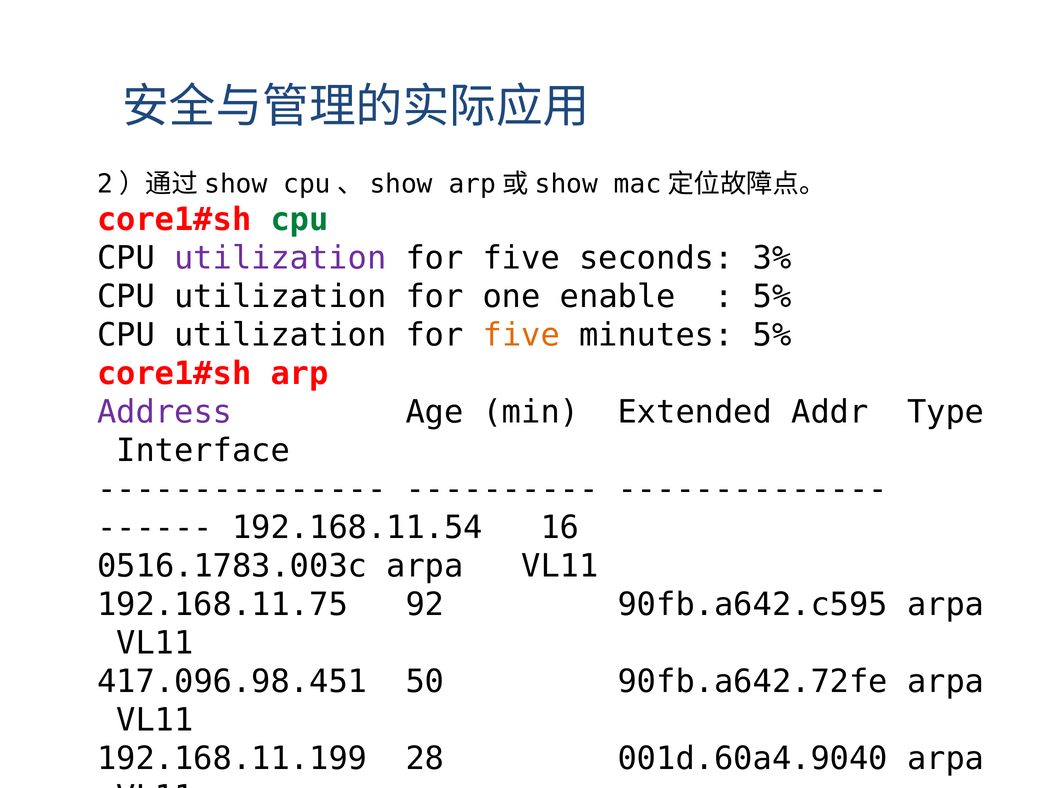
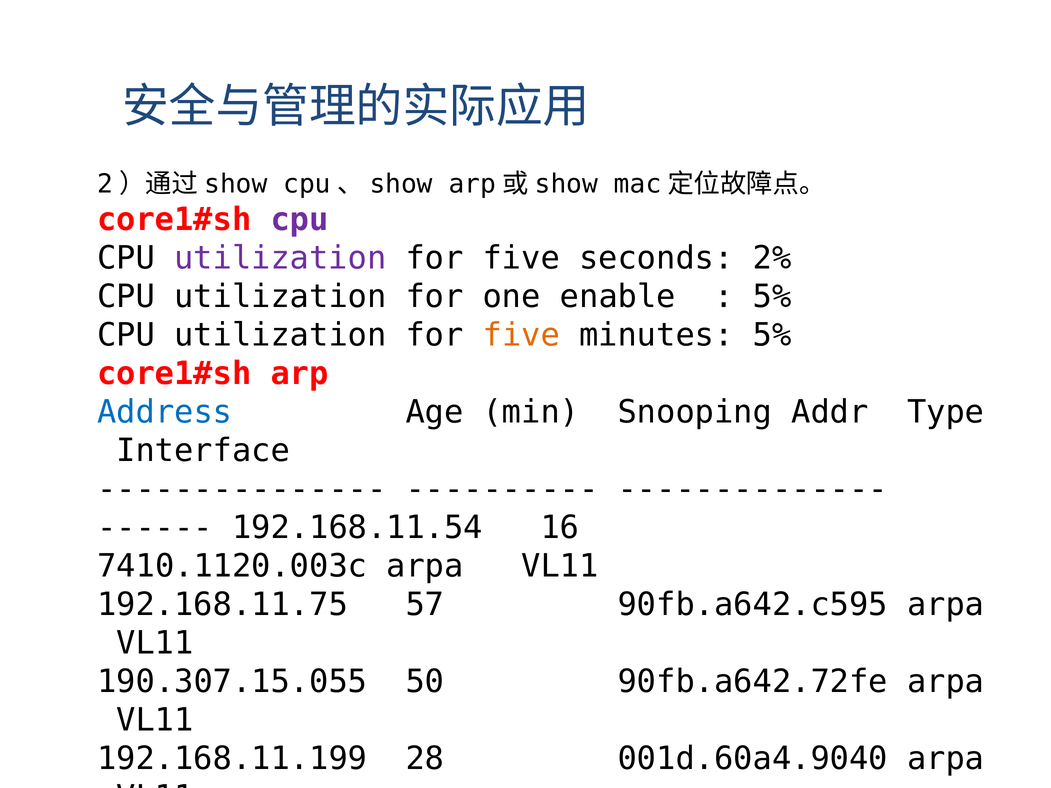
cpu colour: green -> purple (300, 220)
3%: 3% -> 2% (772, 258)
Address colour: purple -> blue (165, 412)
Extended: Extended -> Snooping (695, 412)
0516.1783.003c: 0516.1783.003c -> 7410.1120.003c (232, 566)
92: 92 -> 57 (425, 605)
417.096.98.451: 417.096.98.451 -> 190.307.15.055 (232, 682)
